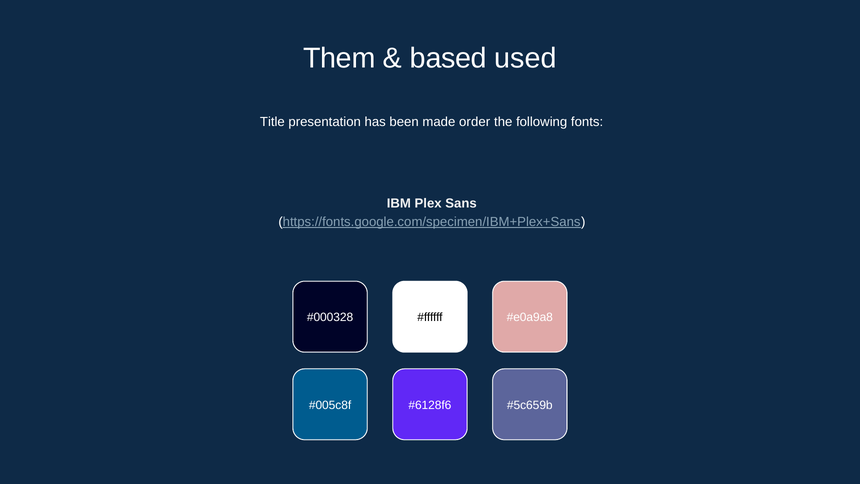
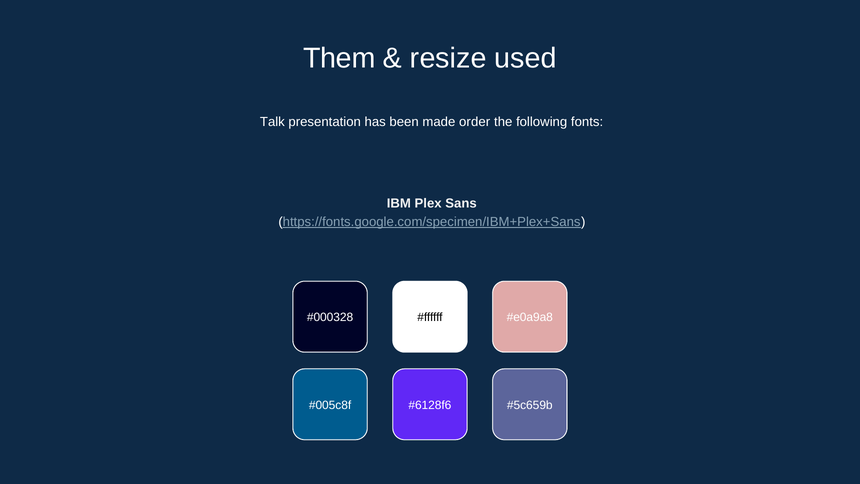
based: based -> resize (448, 58)
Title: Title -> Talk (272, 122)
